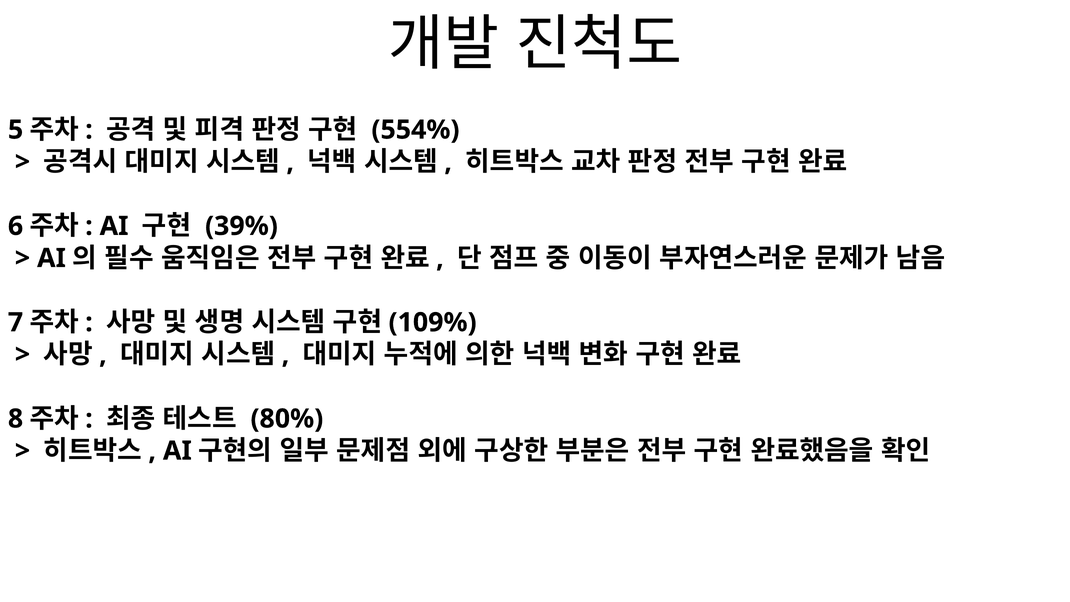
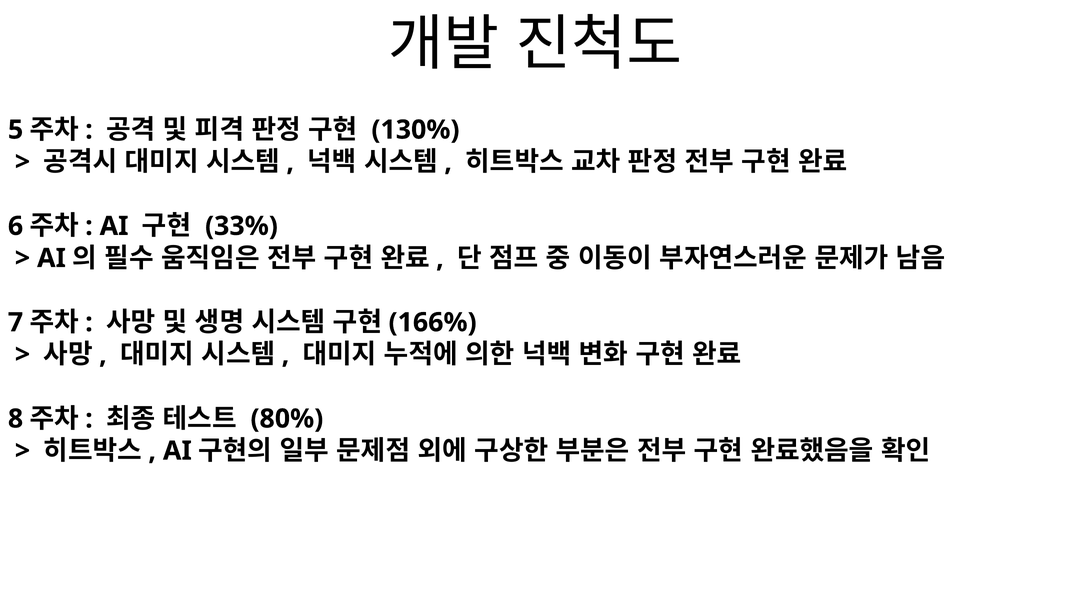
554%: 554% -> 130% (415, 130)
39%: 39% -> 33% (241, 226)
109%: 109% -> 166% (433, 322)
